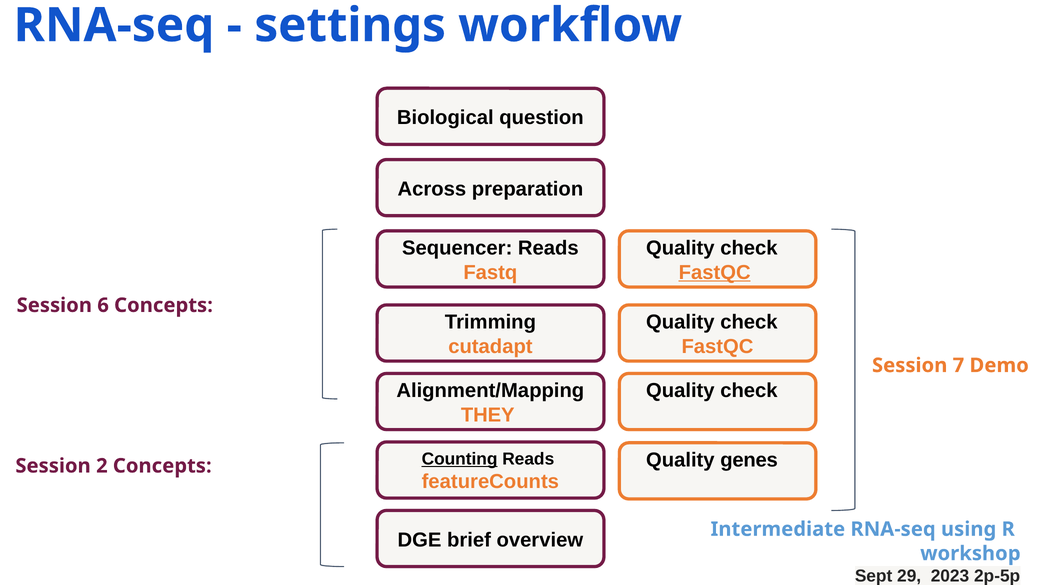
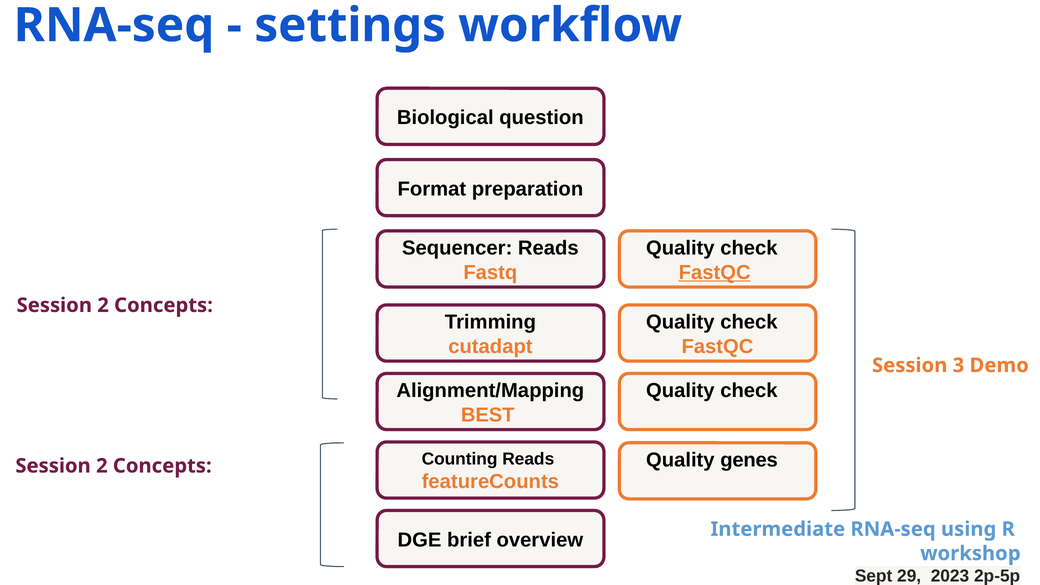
Across: Across -> Format (432, 189)
6: 6 -> 2 (103, 305)
7: 7 -> 3 (958, 365)
THEY: THEY -> BEST (488, 415)
Counting underline: present -> none (460, 459)
